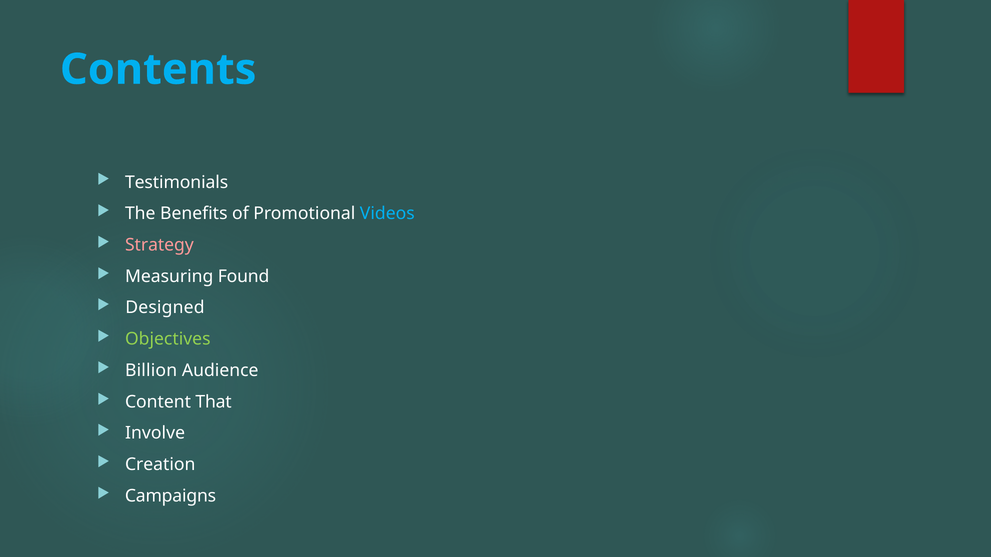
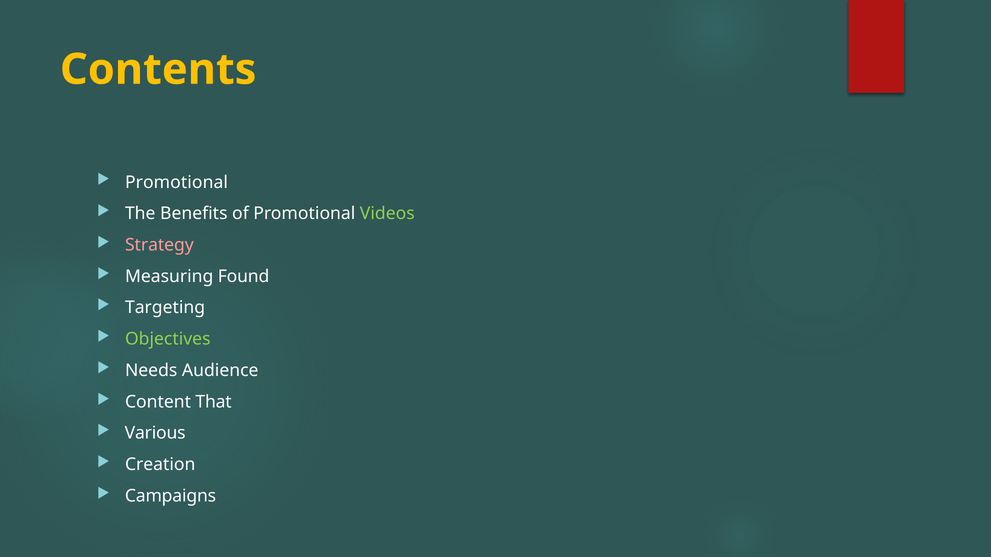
Contents colour: light blue -> yellow (158, 70)
Testimonials: Testimonials -> Promotional (177, 182)
Videos colour: light blue -> light green (387, 214)
Designed: Designed -> Targeting (165, 308)
Billion: Billion -> Needs (151, 371)
Involve: Involve -> Various (155, 434)
